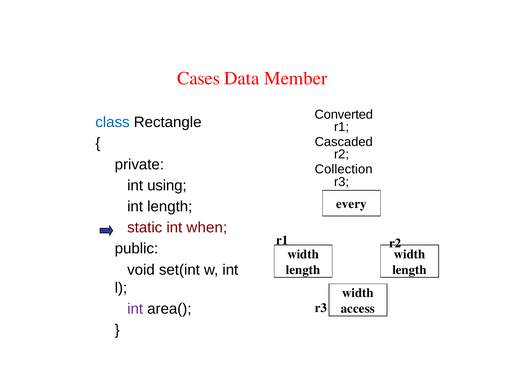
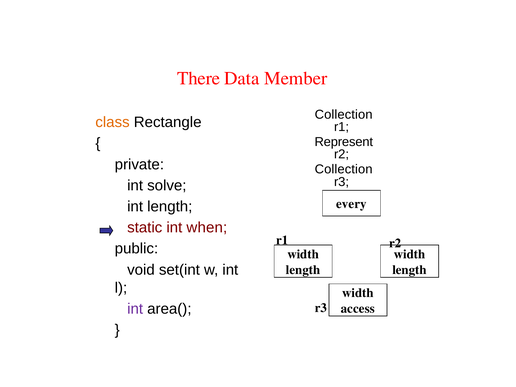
Cases: Cases -> There (199, 78)
Converted: Converted -> Collection (344, 115)
class colour: blue -> orange (113, 122)
Cascaded: Cascaded -> Represent (344, 142)
using: using -> solve (167, 185)
